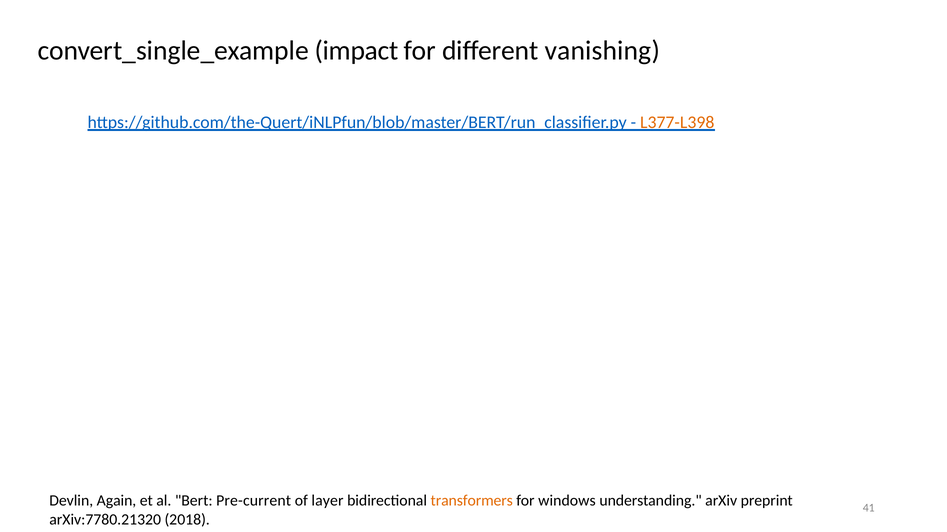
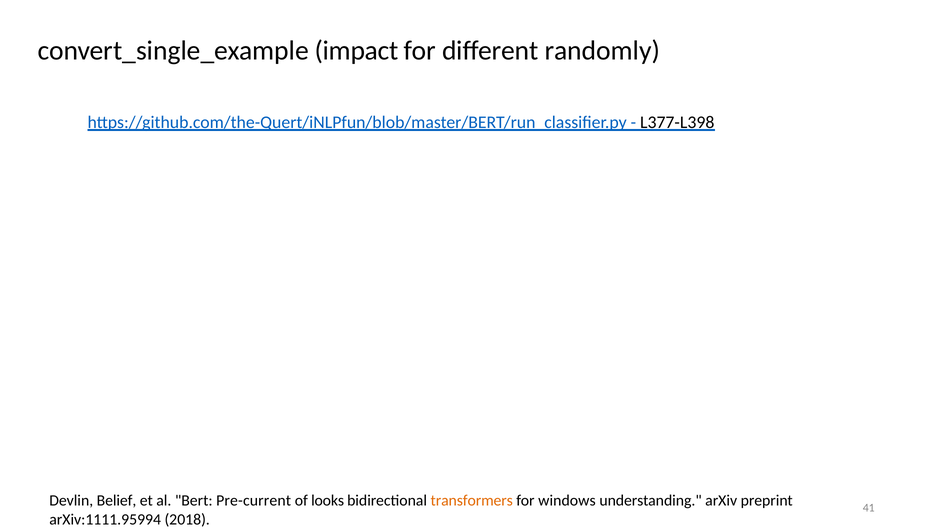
vanishing: vanishing -> randomly (602, 51)
L377-L398 colour: orange -> black (677, 123)
Again: Again -> Belief (117, 501)
layer: layer -> looks (328, 501)
arXiv:7780.21320: arXiv:7780.21320 -> arXiv:1111.95994 (105, 520)
